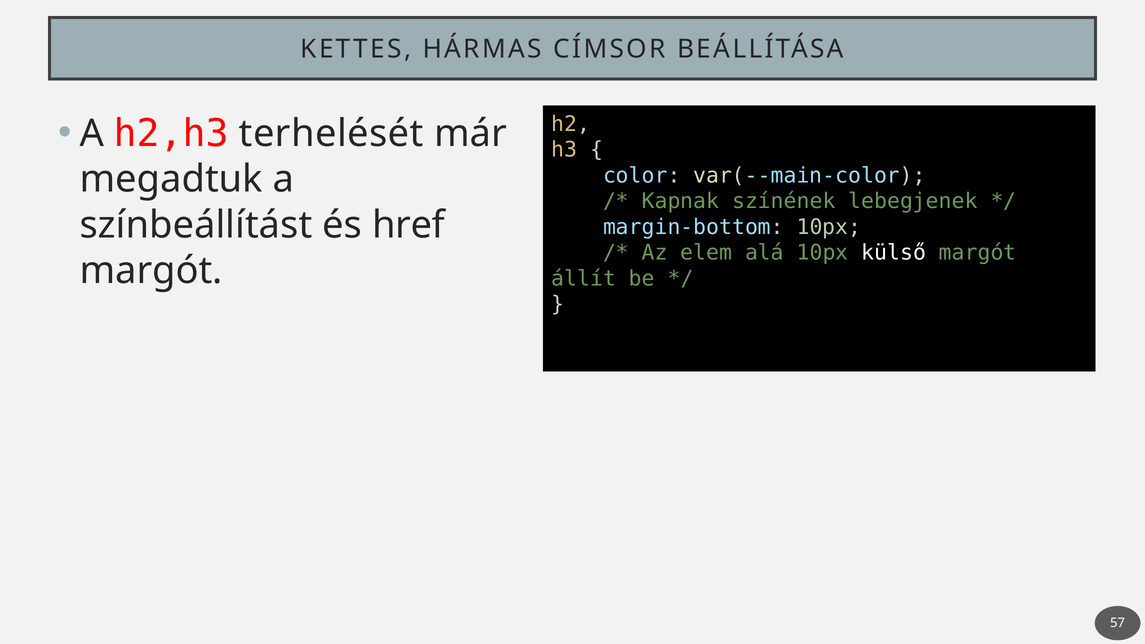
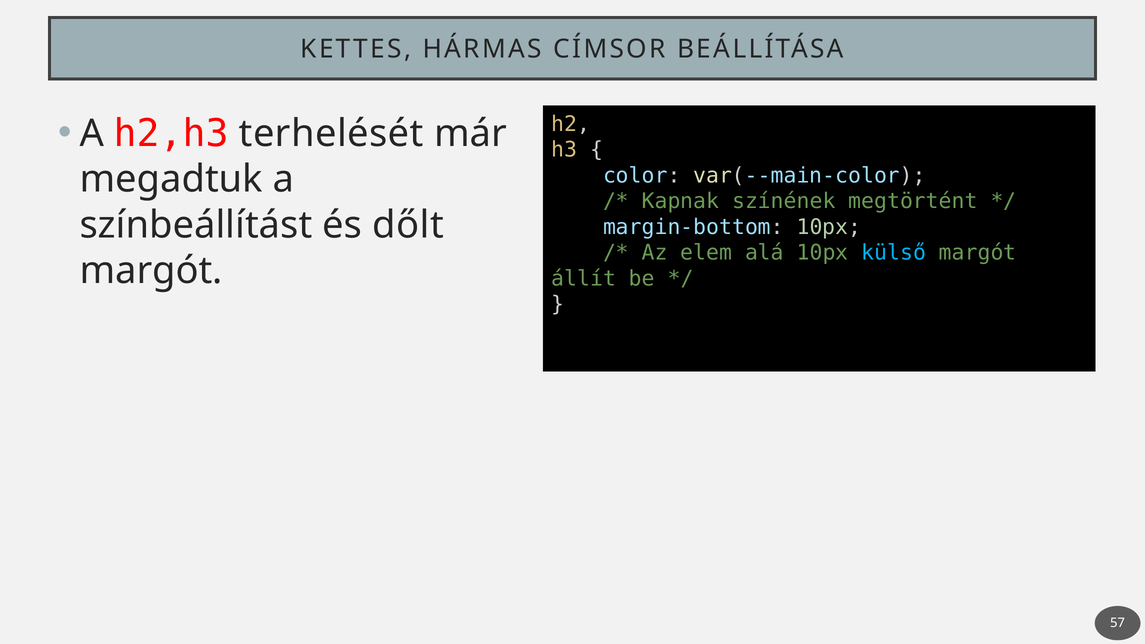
lebegjenek: lebegjenek -> megtörtént (913, 201)
href: href -> dőlt (408, 225)
külső colour: white -> light blue (894, 253)
